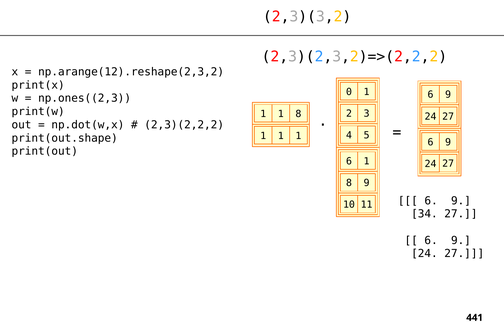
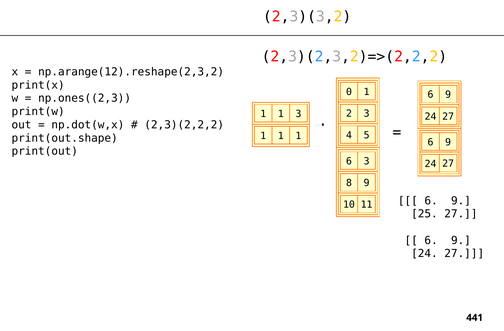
1 1 8: 8 -> 3 (298, 114)
6 1: 1 -> 3 (367, 161)
34: 34 -> 25 (424, 214)
